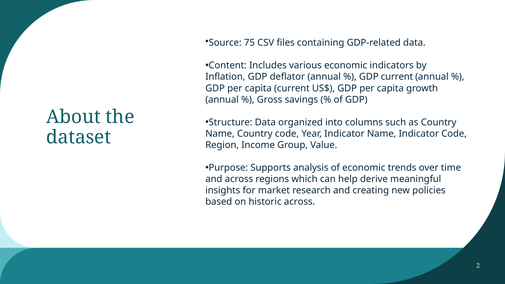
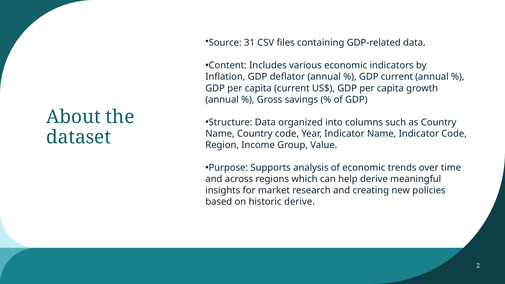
75: 75 -> 31 (249, 43)
historic across: across -> derive (299, 202)
